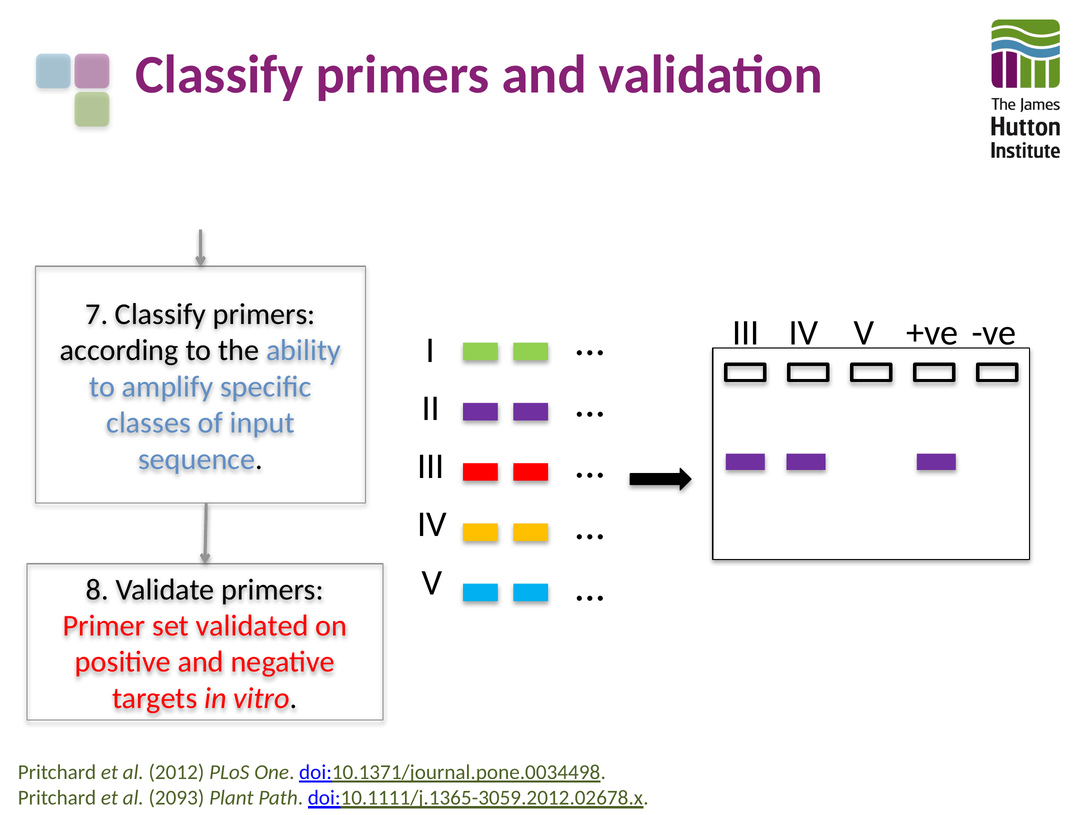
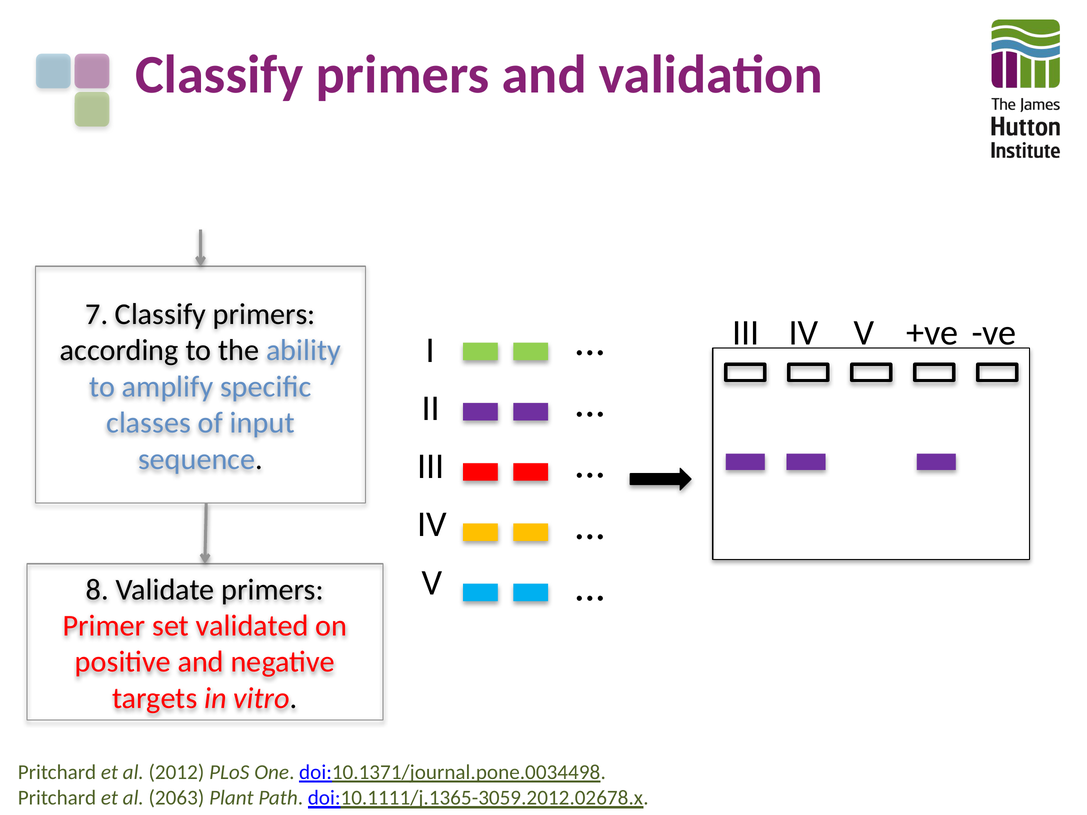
2093: 2093 -> 2063 (176, 798)
